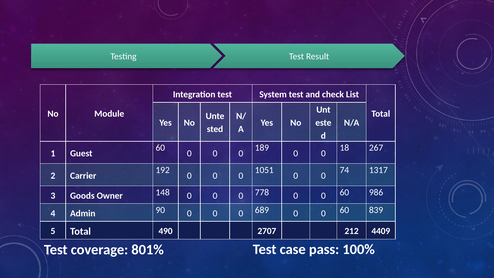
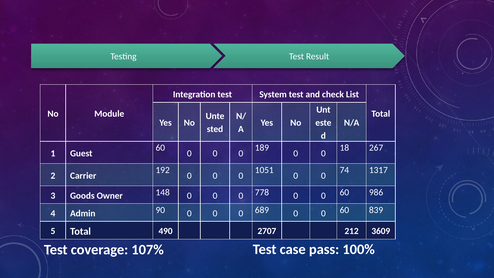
4409: 4409 -> 3609 (381, 231)
801%: 801% -> 107% (148, 250)
